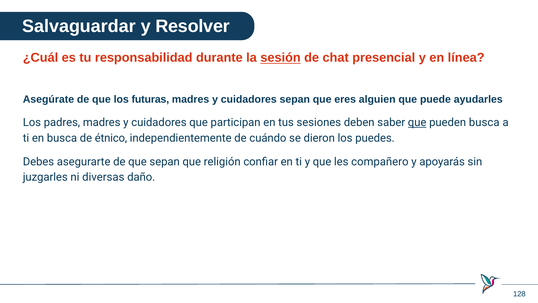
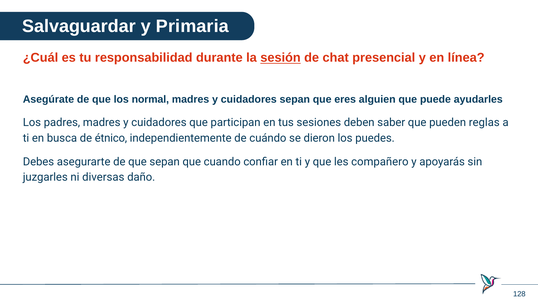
Resolver: Resolver -> Primaria (192, 26)
futuras: futuras -> normal (150, 99)
que underline: present -> none (417, 122)
pueden busca: busca -> reglas (484, 122)
religión: religión -> cuando (222, 162)
